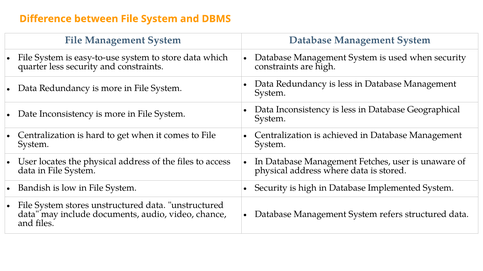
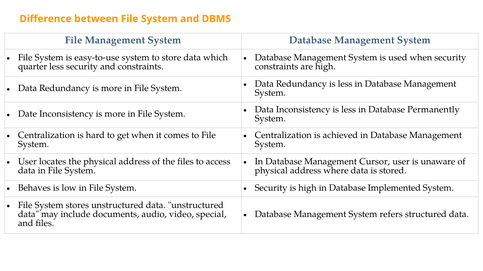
Geographical: Geographical -> Permanently (433, 110)
Fetches: Fetches -> Cursor (375, 162)
Bandish: Bandish -> Behaves (34, 188)
chance: chance -> special (211, 215)
